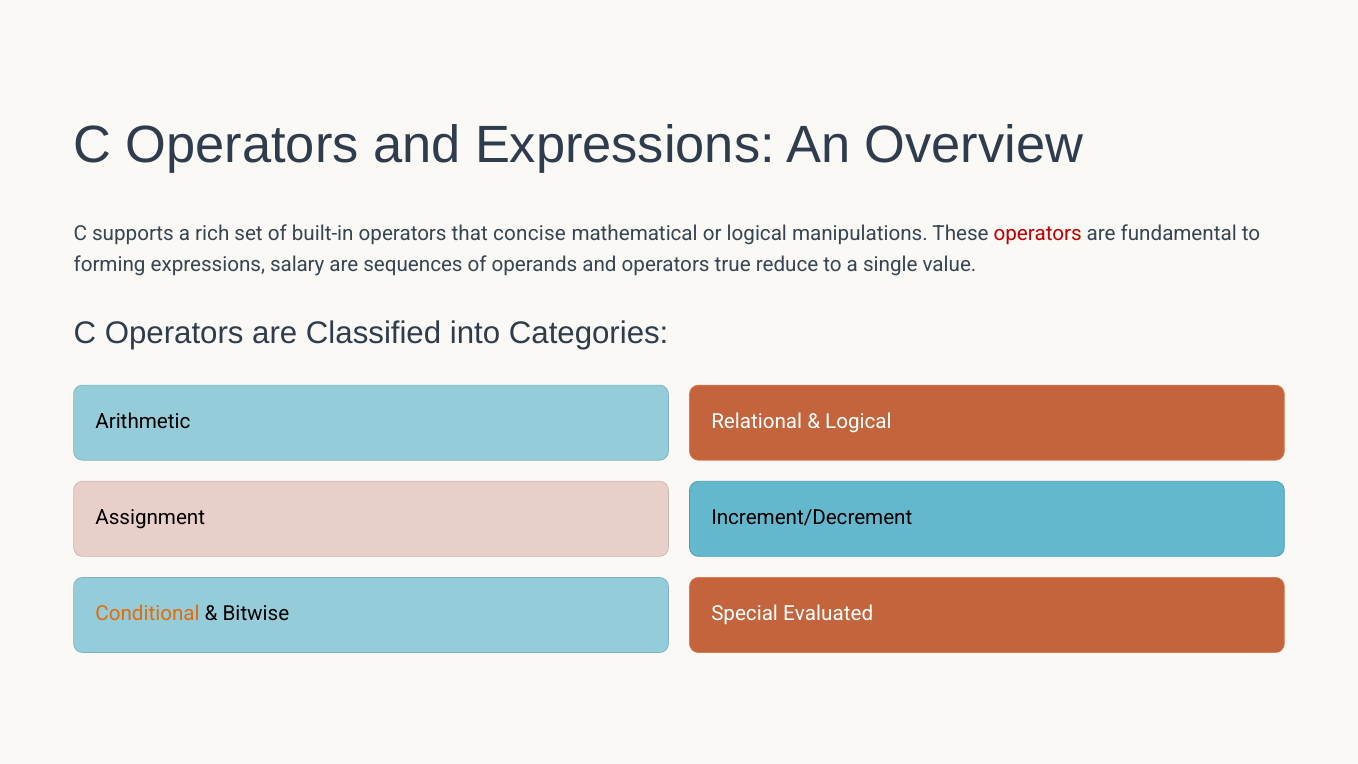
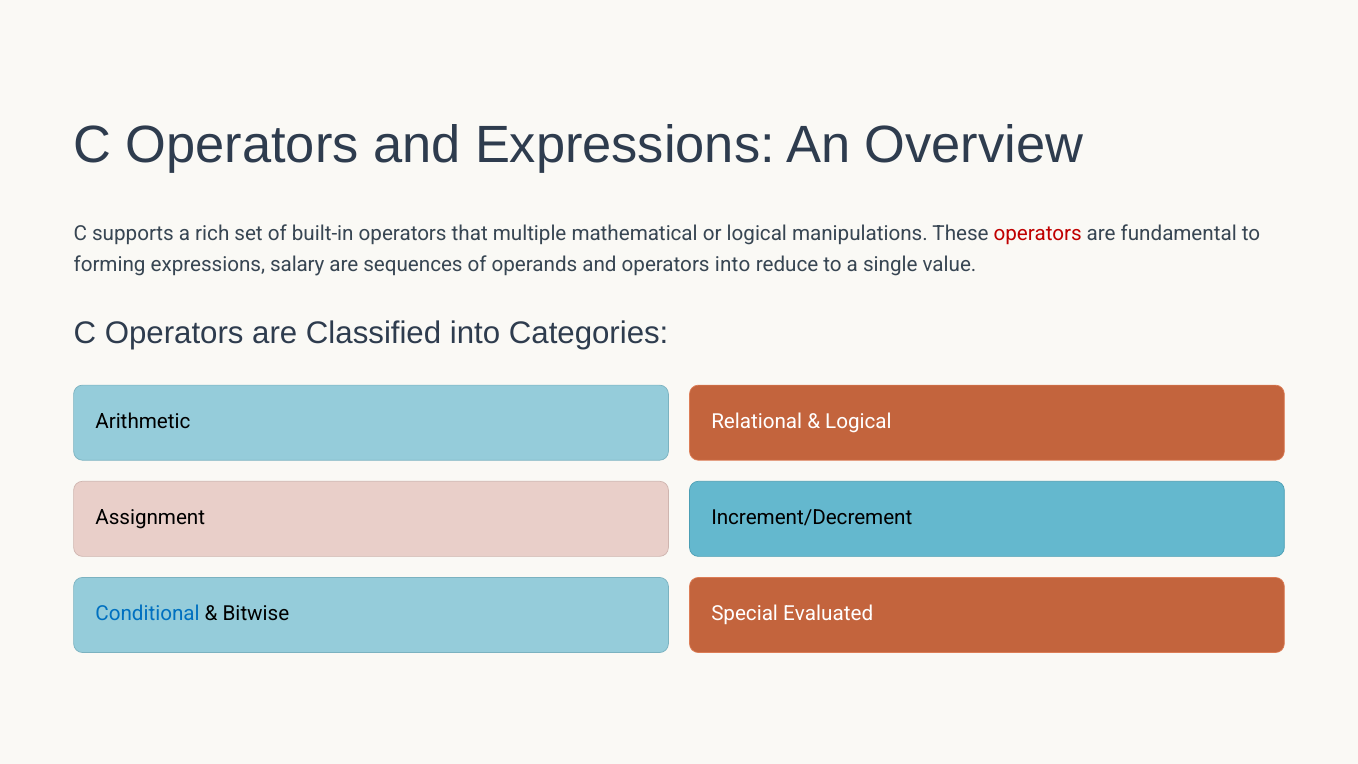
concise: concise -> multiple (530, 234)
operators true: true -> into (733, 265)
Conditional colour: orange -> blue (148, 614)
